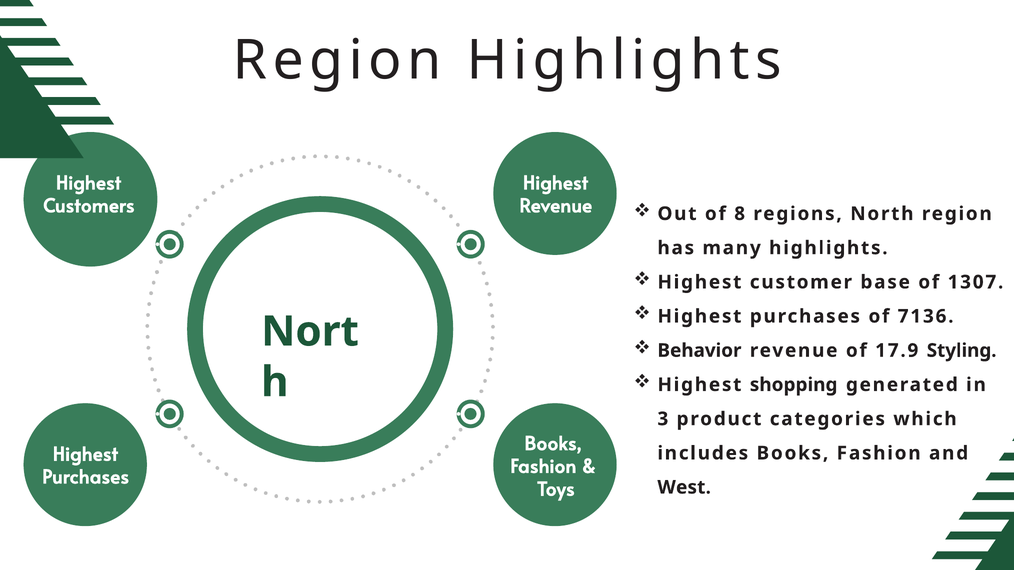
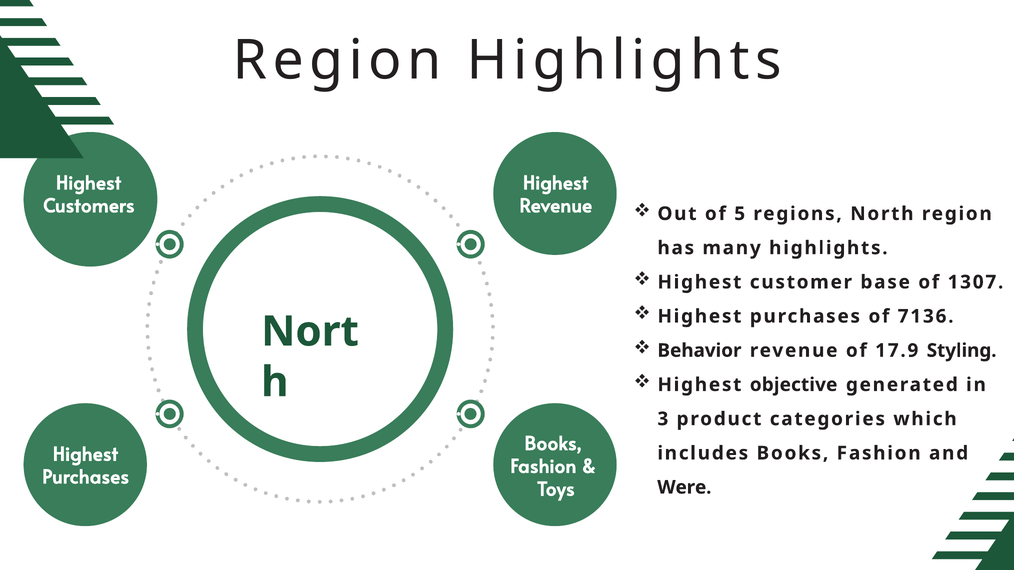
8: 8 -> 5 (740, 214)
shopping: shopping -> objective (794, 385)
West: West -> Were (684, 488)
